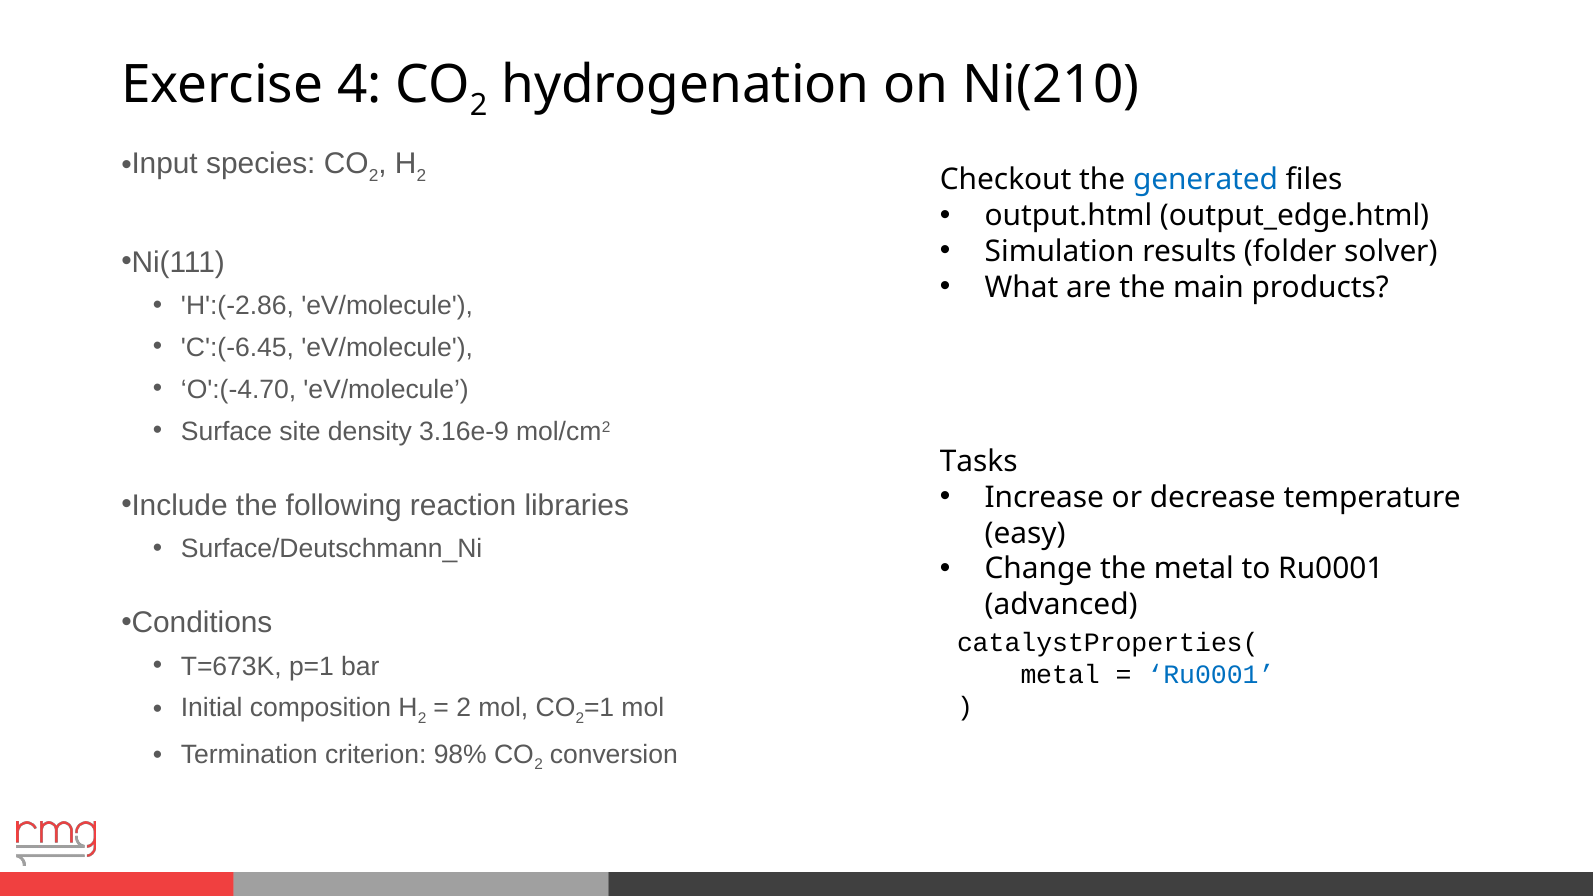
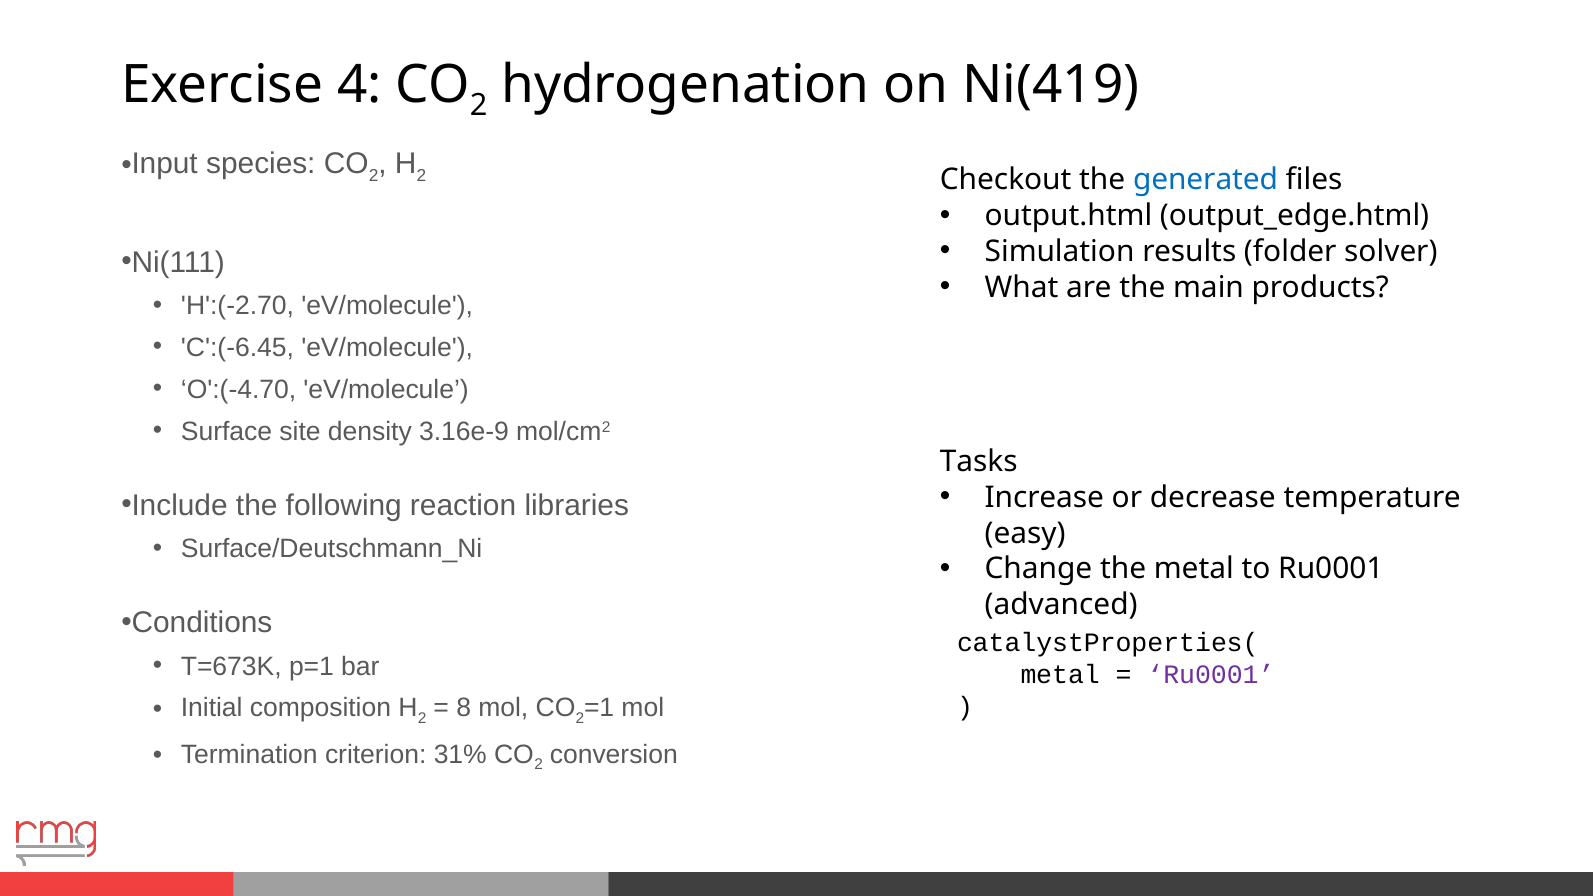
Ni(210: Ni(210 -> Ni(419 (1051, 85)
H':(-2.86: H':(-2.86 -> H':(-2.70 (237, 306)
Ru0001 colour: blue -> purple (1211, 675)
2: 2 -> 8 (464, 708)
98%: 98% -> 31% (460, 754)
